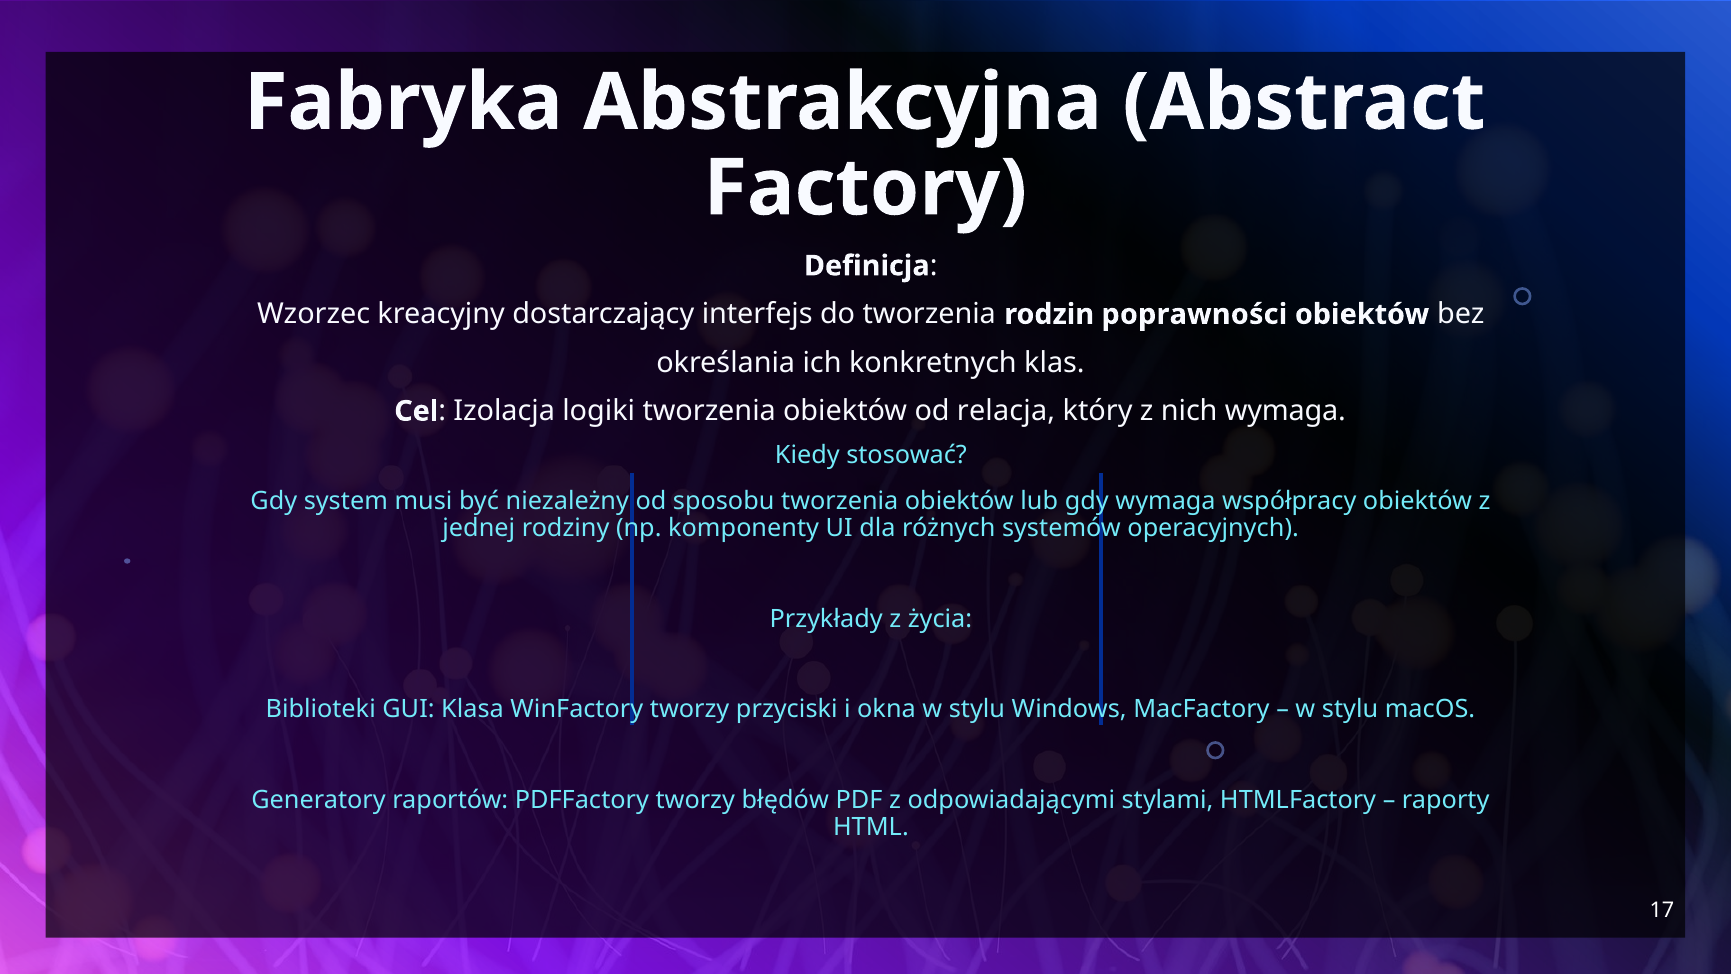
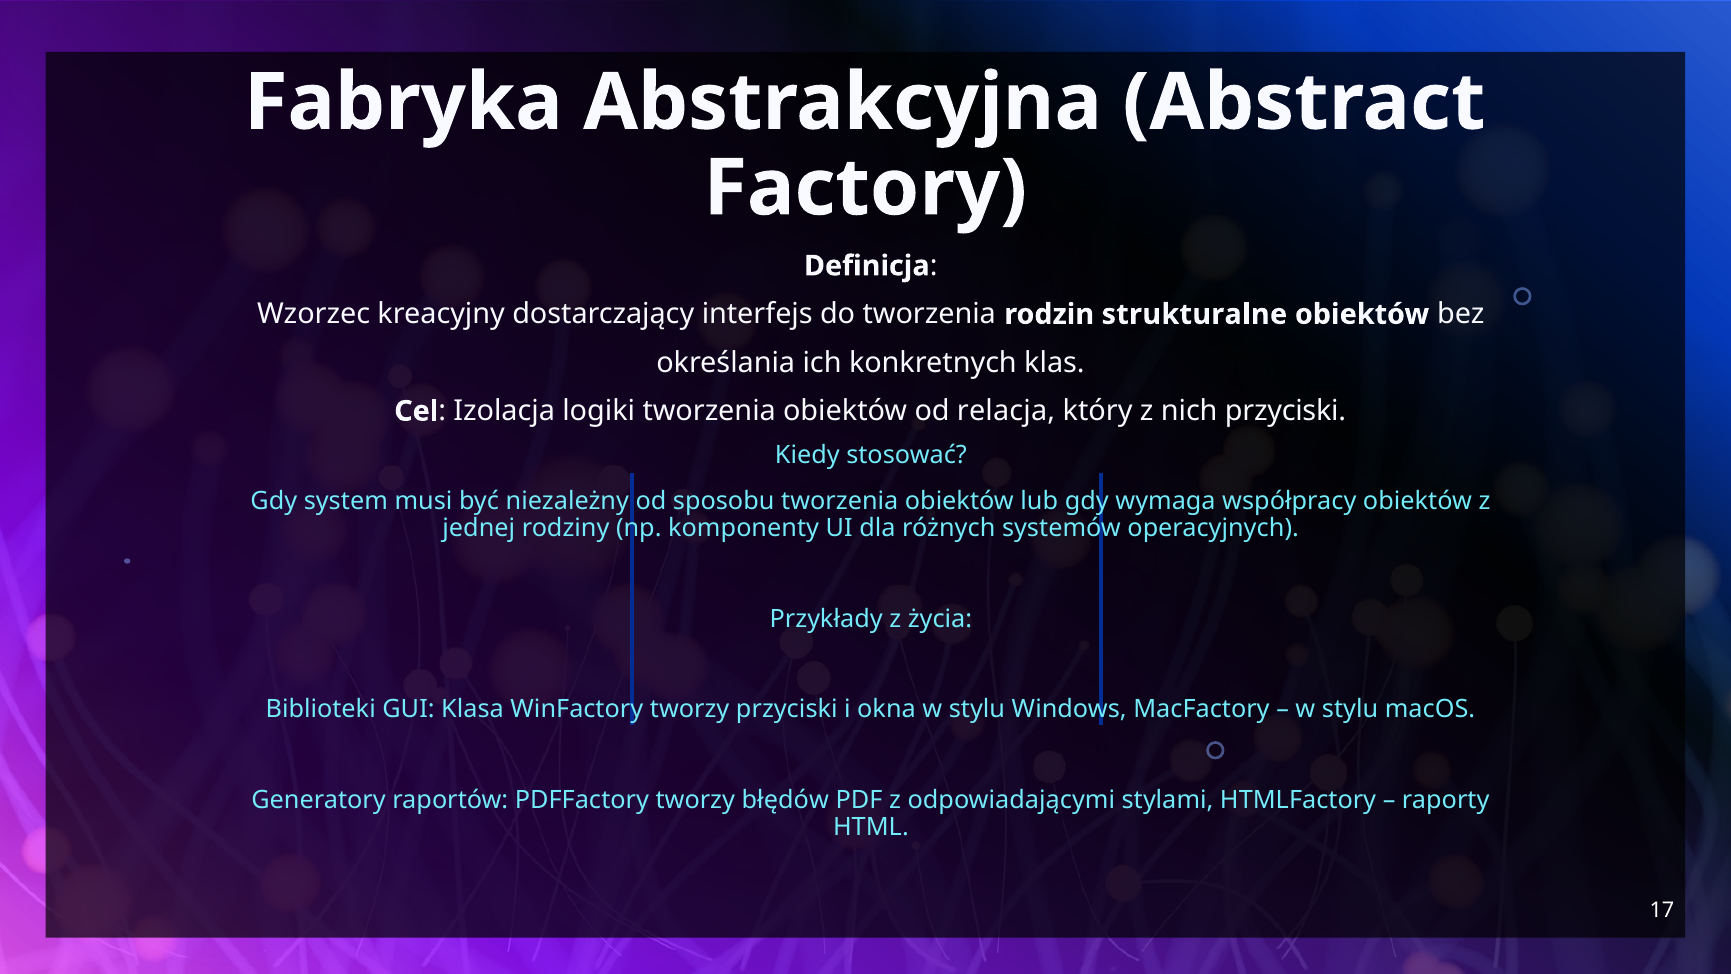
poprawności: poprawności -> strukturalne (1194, 314)
nich wymaga: wymaga -> przyciski (1285, 411)
